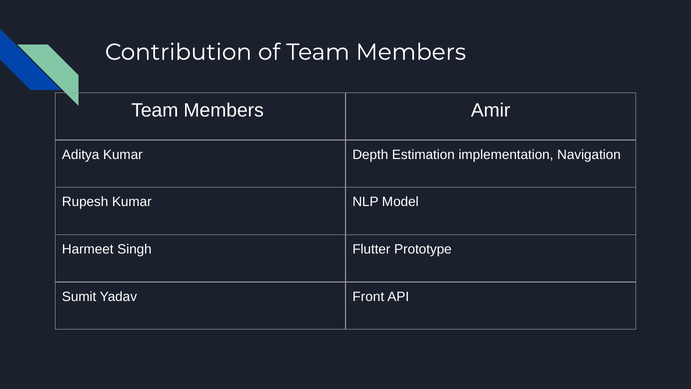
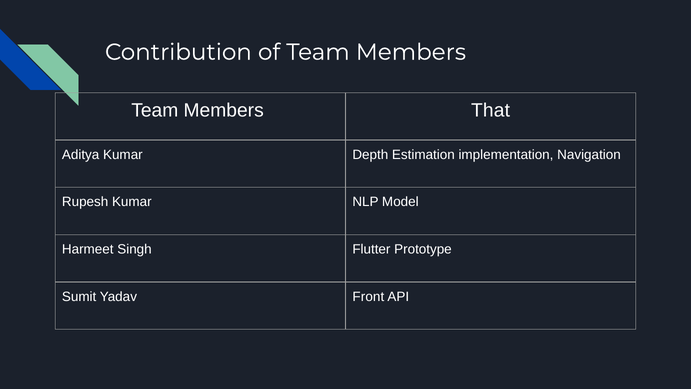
Amir: Amir -> That (491, 110)
